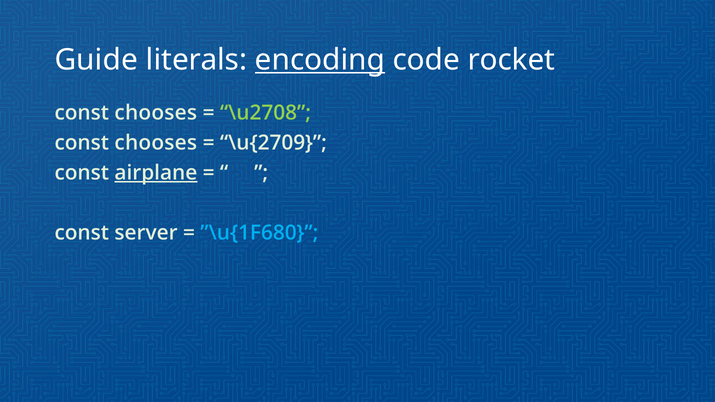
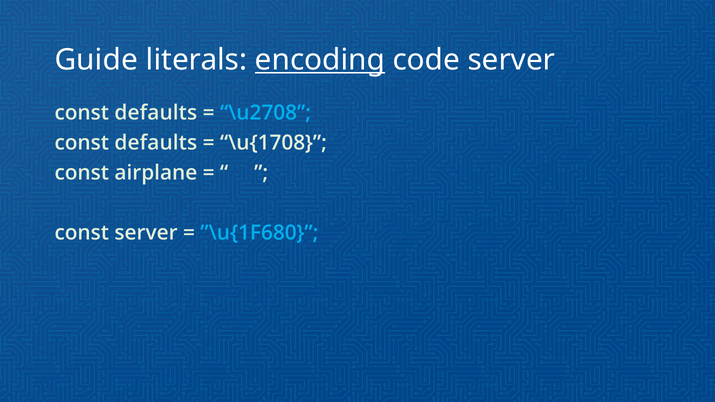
code rocket: rocket -> server (511, 60)
chooses: chooses -> defaults (156, 113)
\u2708 colour: light green -> light blue (266, 113)
chooses: chooses -> defaults (156, 143)
\u{2709: \u{2709 -> \u{1708 (273, 143)
airplane underline: present -> none (156, 173)
